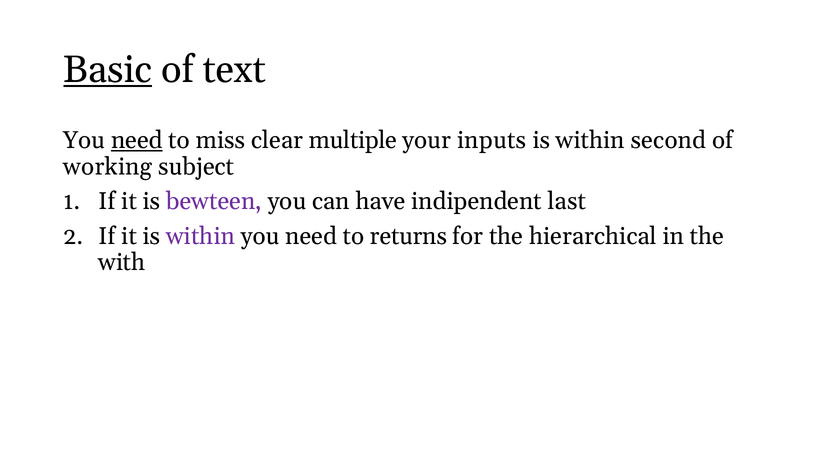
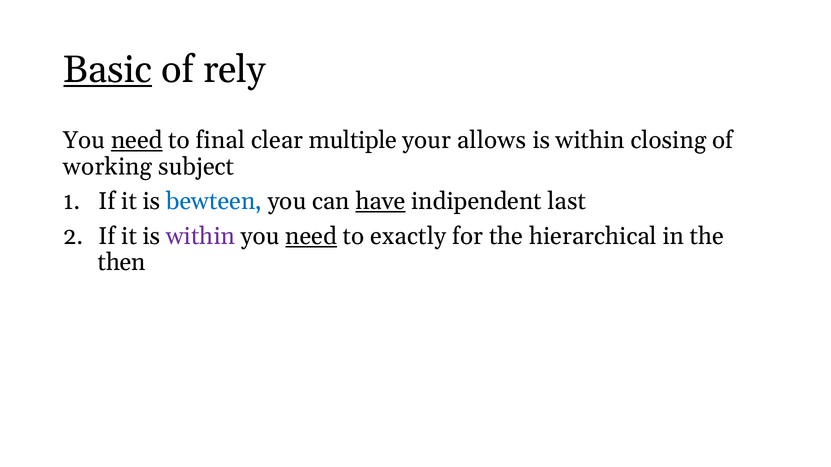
text: text -> rely (234, 70)
miss: miss -> final (220, 140)
inputs: inputs -> allows (492, 140)
second: second -> closing (668, 140)
bewteen colour: purple -> blue (214, 202)
have underline: none -> present (381, 202)
need underline: none -> present (311, 236)
returns: returns -> exactly (408, 236)
with: with -> then (122, 263)
